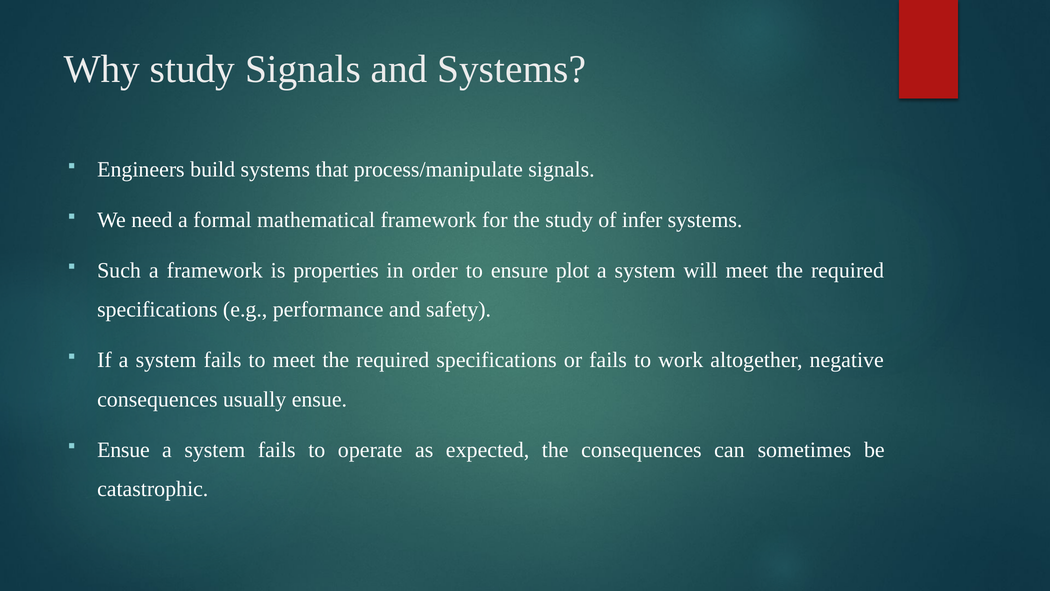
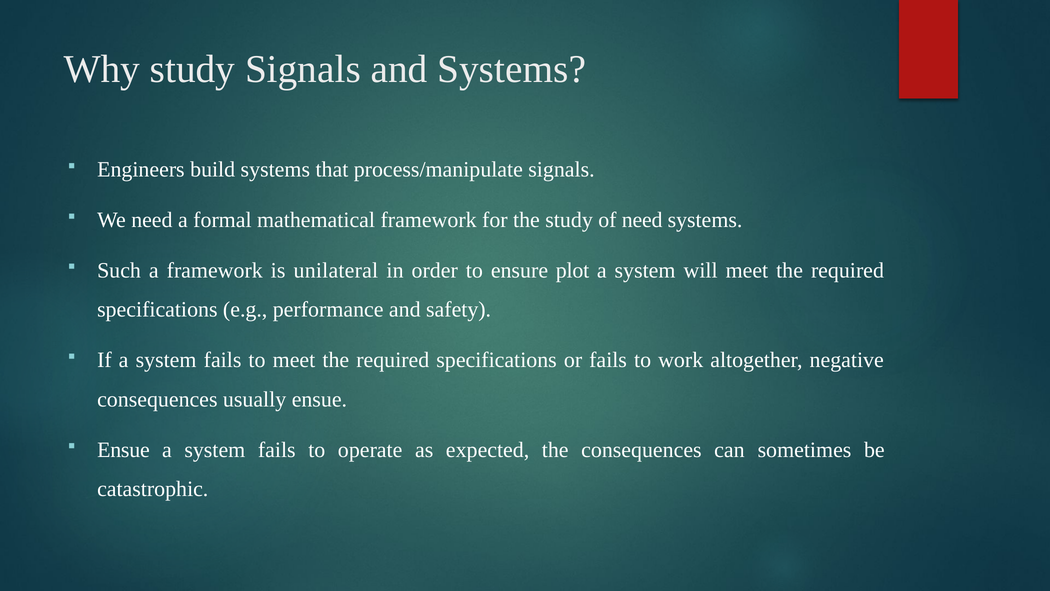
of infer: infer -> need (642, 220)
properties: properties -> unilateral (336, 270)
